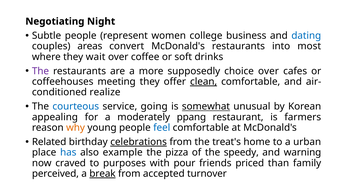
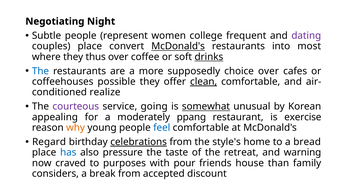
business: business -> frequent (246, 36)
dating colour: blue -> purple (306, 36)
couples areas: areas -> place (90, 46)
McDonald's underline: none -> present (178, 46)
wait: wait -> thus (96, 57)
drinks underline: none -> present (209, 57)
The colour: purple -> blue (40, 71)
meeting: meeting -> possible (117, 82)
courteous colour: blue -> purple (76, 107)
farmers: farmers -> exercise (303, 117)
Related: Related -> Regard (49, 142)
treat's: treat's -> style's (227, 142)
urban: urban -> bread (307, 142)
example: example -> pressure (123, 153)
pizza: pizza -> taste (177, 153)
speedy: speedy -> retreat (241, 153)
priced: priced -> house (250, 163)
perceived: perceived -> considers (55, 174)
break underline: present -> none (102, 174)
turnover: turnover -> discount (207, 174)
